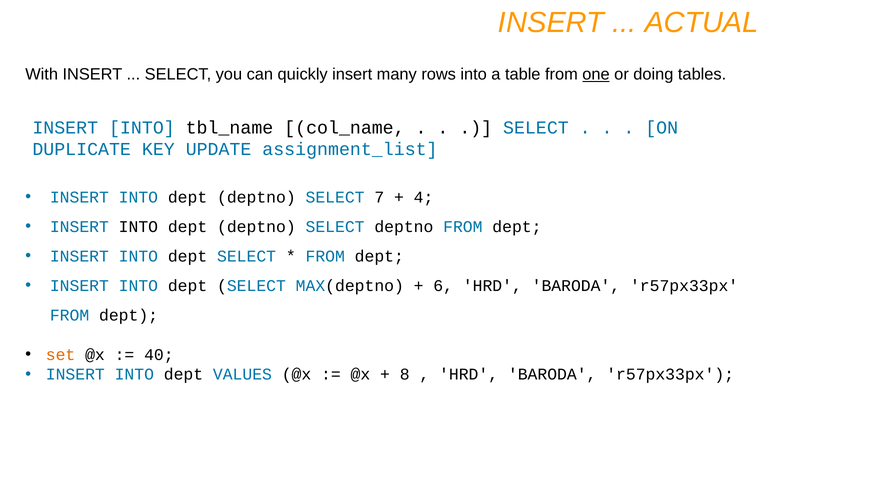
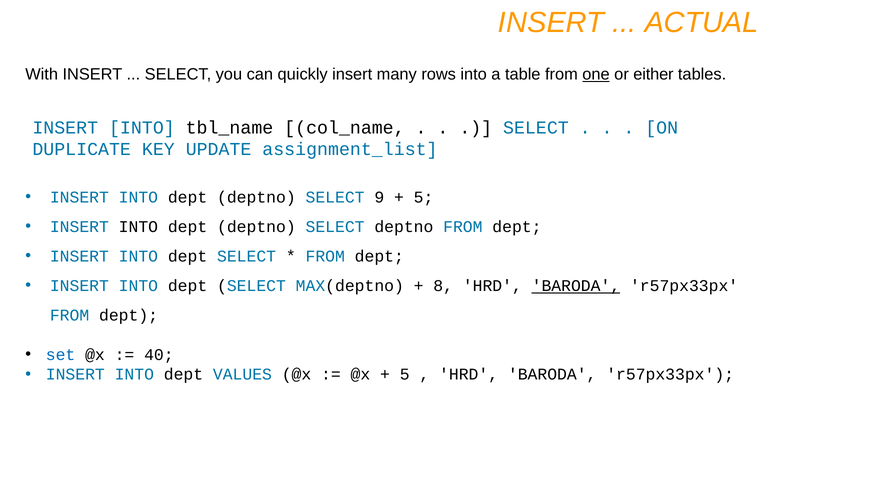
doing: doing -> either (653, 74)
7: 7 -> 9 (379, 197)
4: 4 -> 5 (424, 197)
6: 6 -> 8 (443, 286)
BARODA underline: none -> present (576, 286)
set colour: orange -> blue (61, 355)
8: 8 -> 5 (405, 374)
